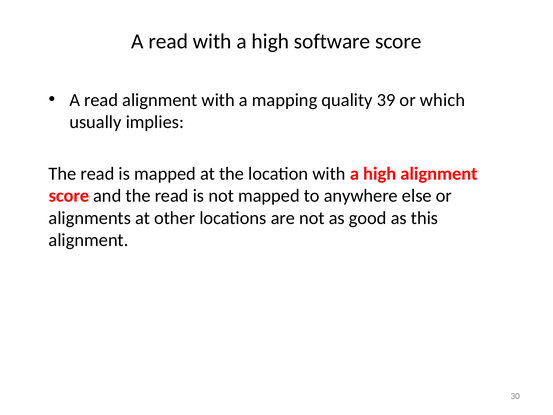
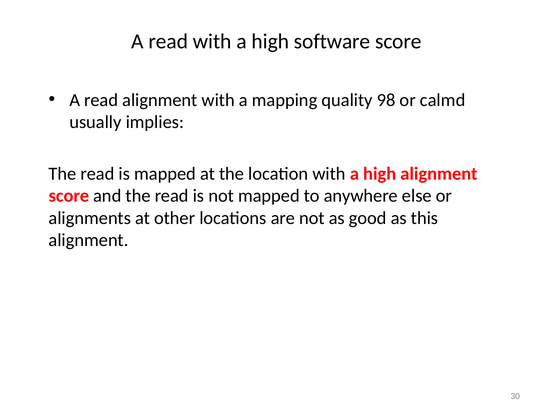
39: 39 -> 98 (386, 100)
which: which -> calmd (443, 100)
